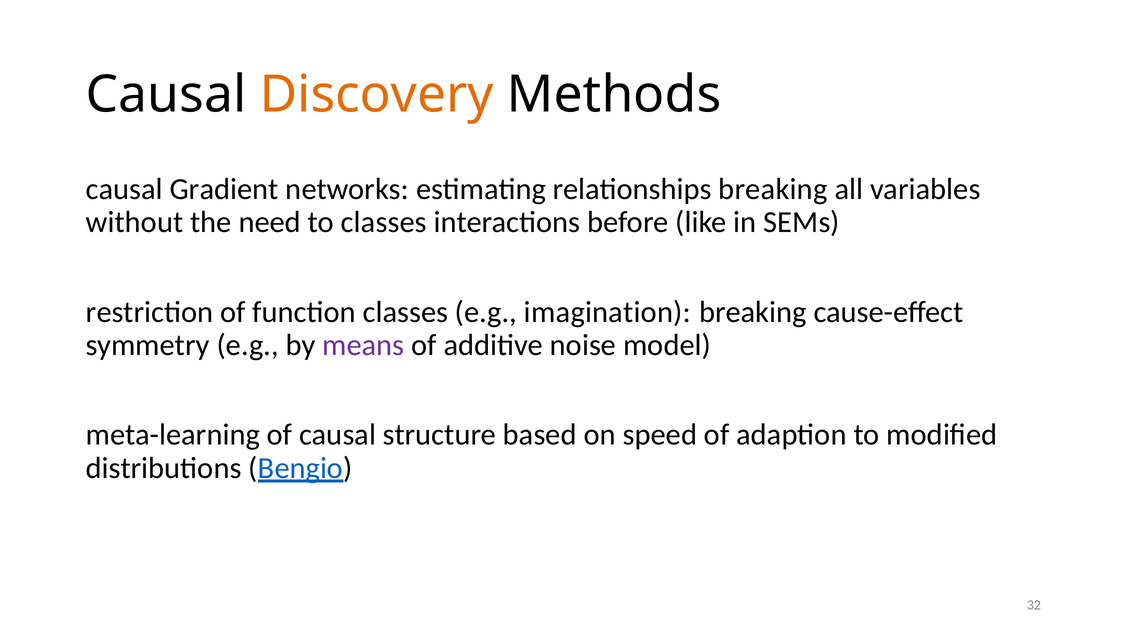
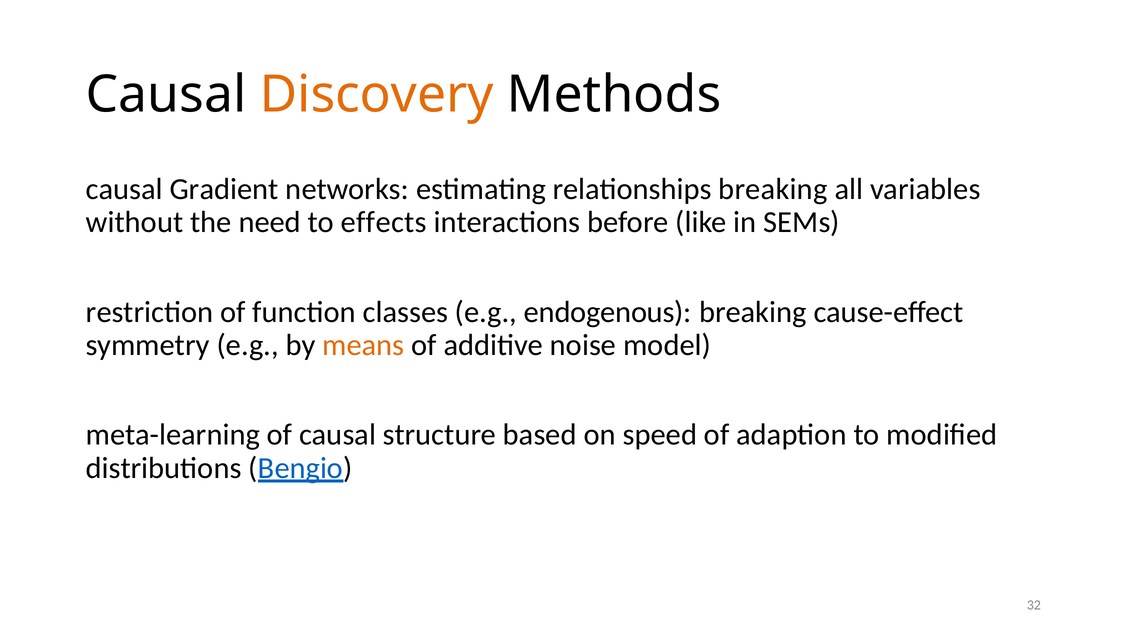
to classes: classes -> effects (384, 222)
imagination: imagination -> endogenous (608, 312)
means colour: purple -> orange (363, 345)
